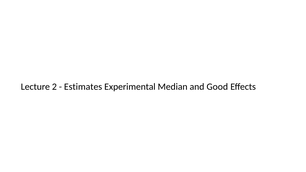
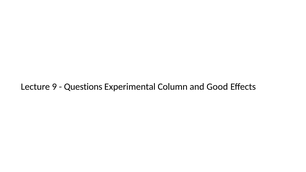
2: 2 -> 9 (54, 87)
Estimates: Estimates -> Questions (83, 87)
Median: Median -> Column (173, 87)
